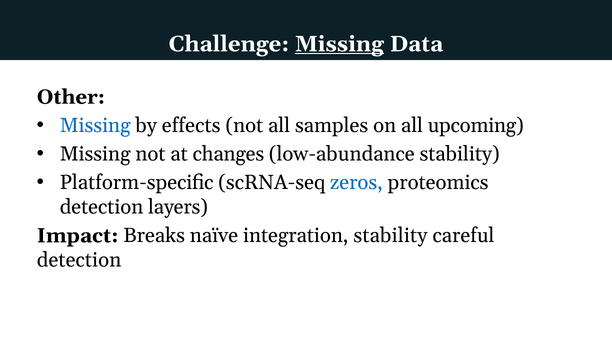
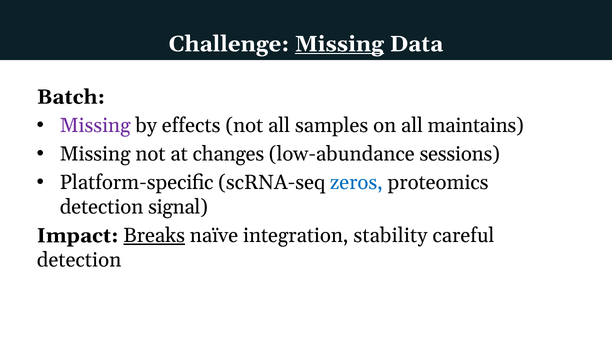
Other: Other -> Batch (71, 97)
Missing colour: blue -> purple (95, 126)
upcoming: upcoming -> maintains (476, 126)
low-abundance stability: stability -> sessions (460, 154)
layers: layers -> signal (178, 207)
Breaks underline: none -> present (154, 236)
